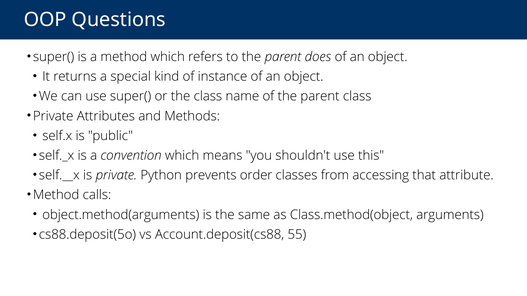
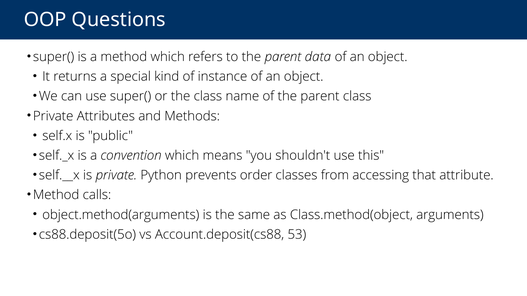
does: does -> data (318, 57)
55: 55 -> 53 (297, 235)
